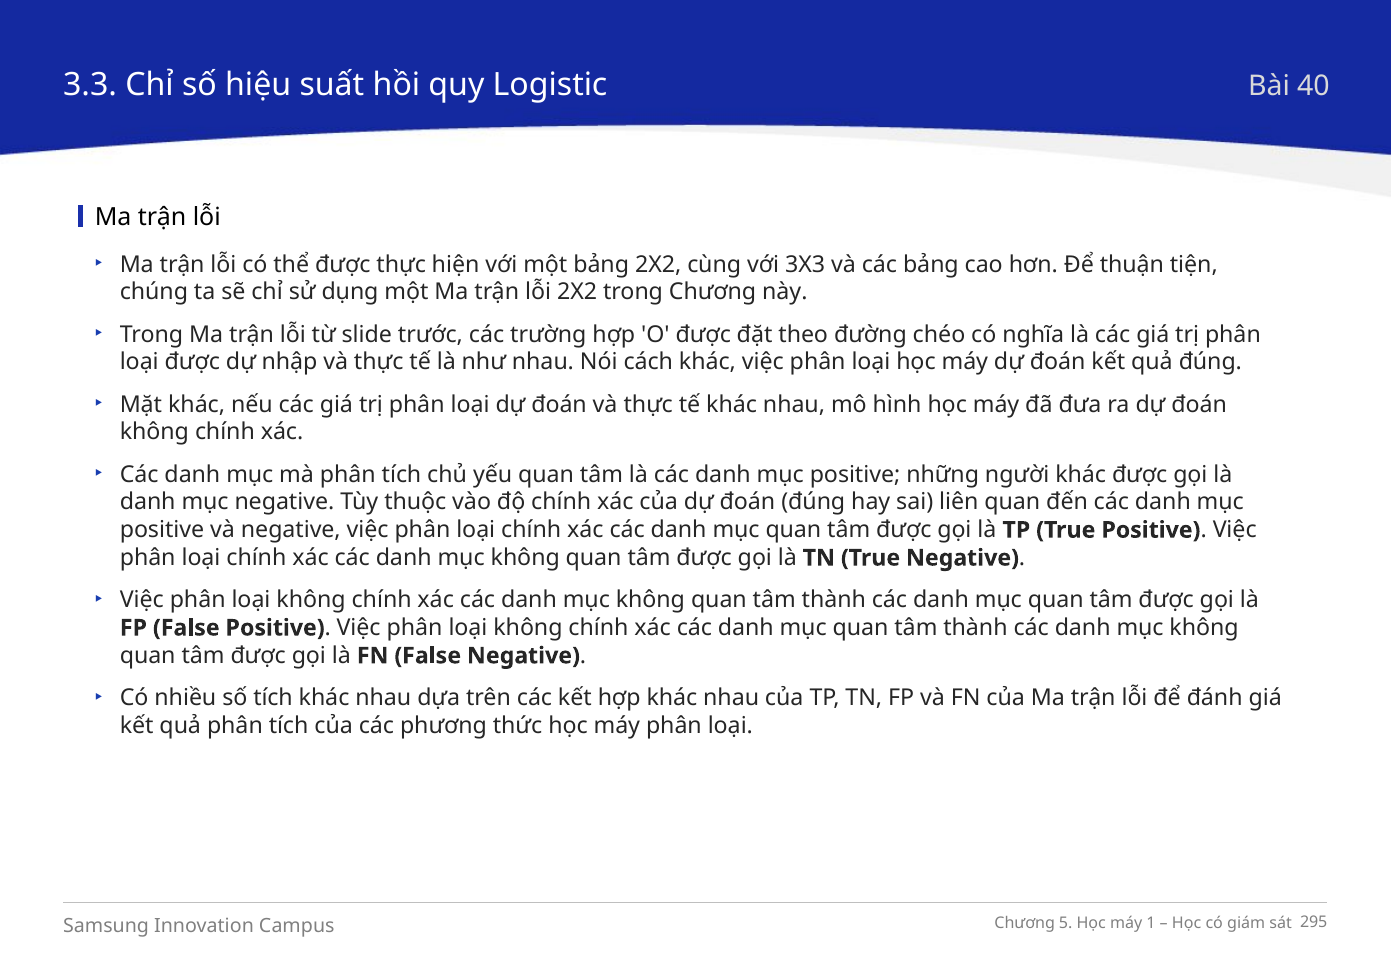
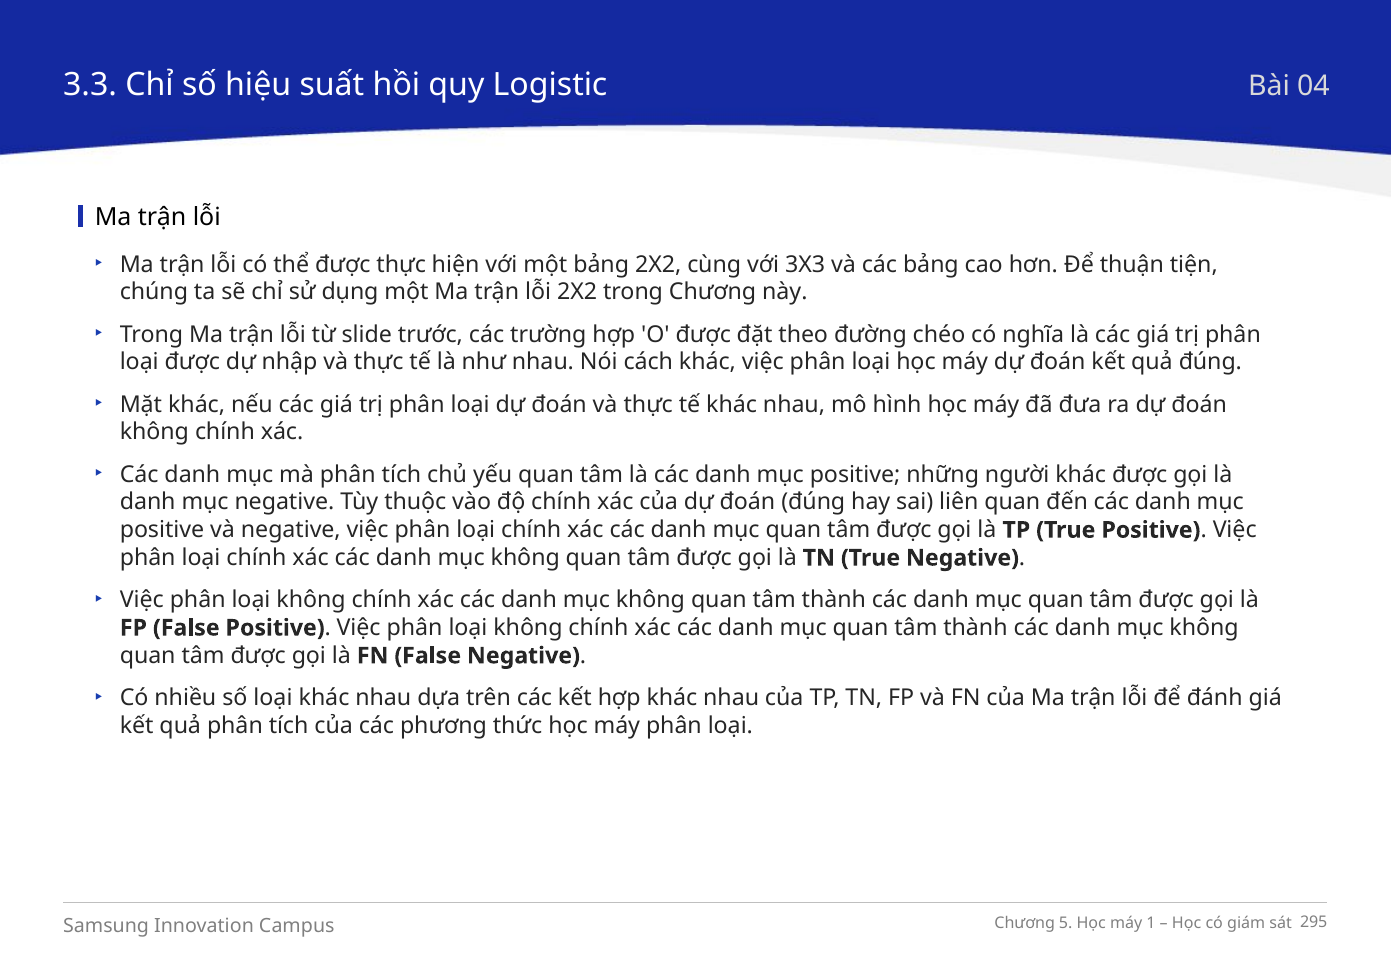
40: 40 -> 04 (1313, 87)
số tích: tích -> loại (273, 698)
